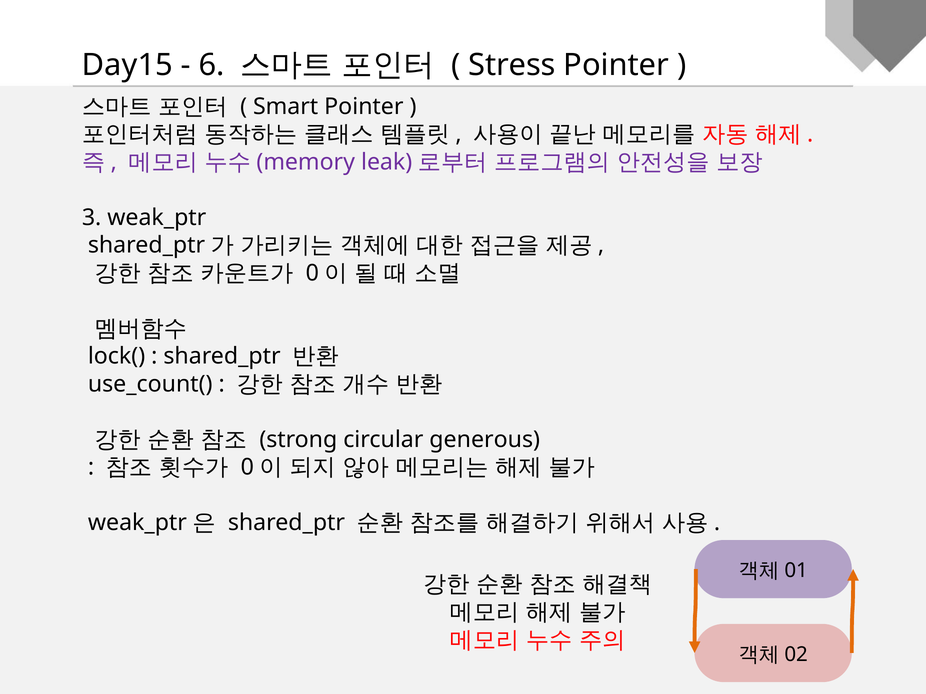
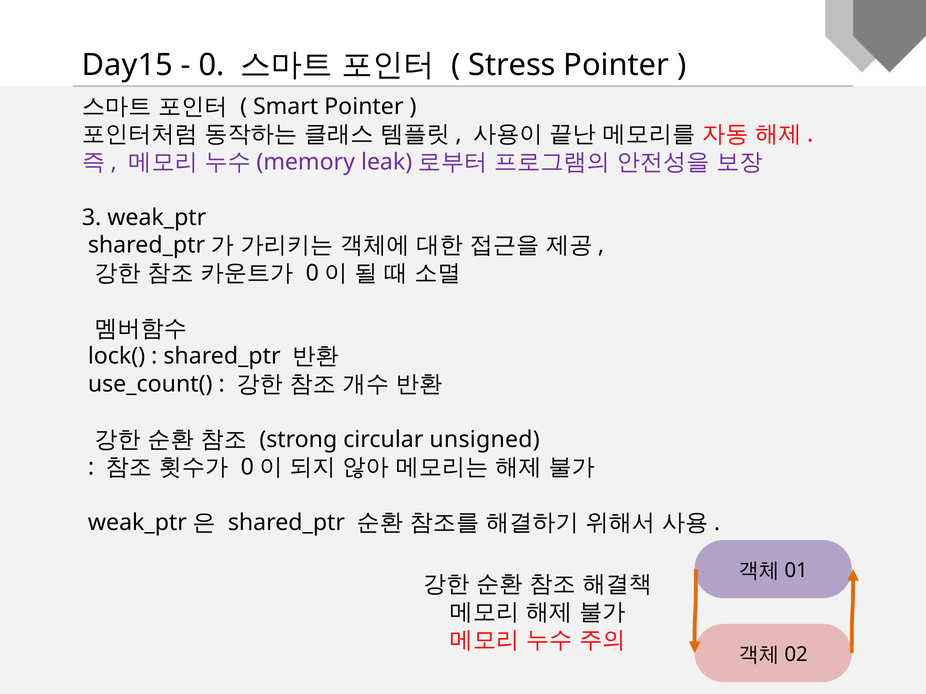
6: 6 -> 0 (212, 65)
generous: generous -> unsigned (485, 440)
